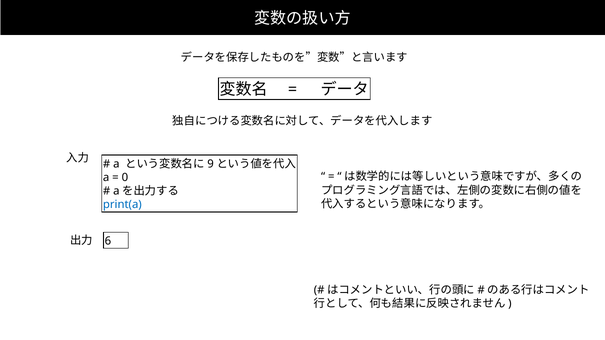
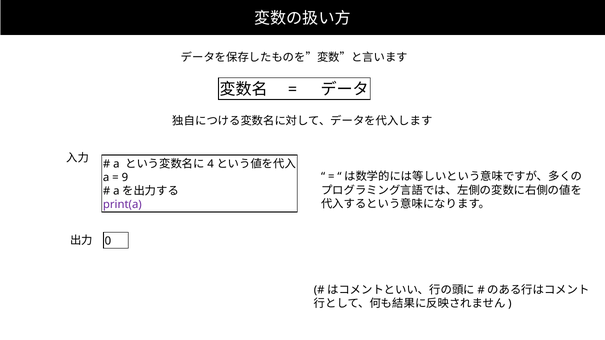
9: 9 -> 4 (211, 164)
0: 0 -> 9 (125, 178)
print(a colour: blue -> purple (122, 205)
6: 6 -> 0 (108, 241)
